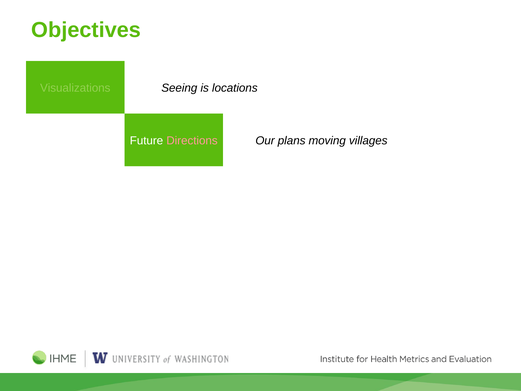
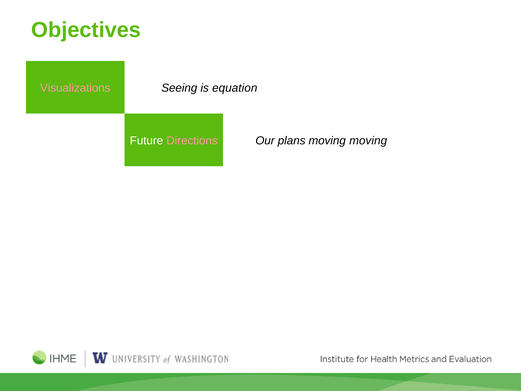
locations: locations -> equation (235, 88)
Visualizations colour: light green -> pink (75, 88)
moving villages: villages -> moving (368, 140)
